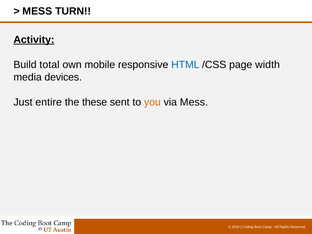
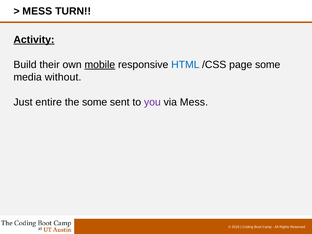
total: total -> their (50, 65)
mobile underline: none -> present (100, 65)
page width: width -> some (268, 65)
devices: devices -> without (63, 77)
the these: these -> some (95, 102)
you colour: orange -> purple (152, 102)
